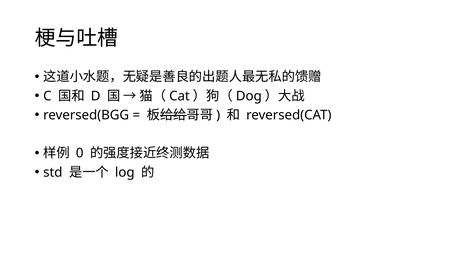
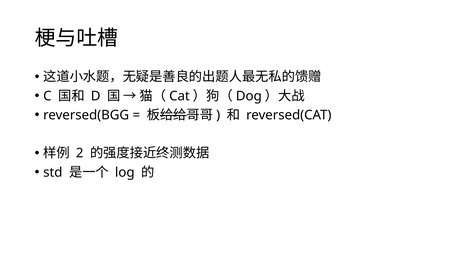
0: 0 -> 2 (80, 153)
